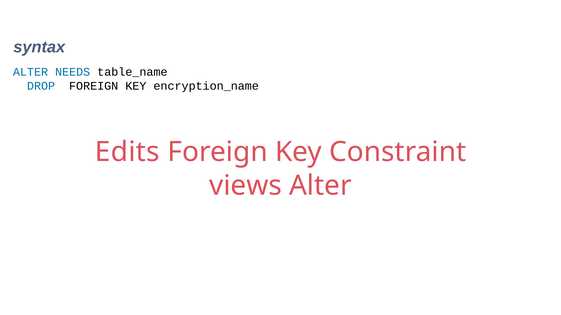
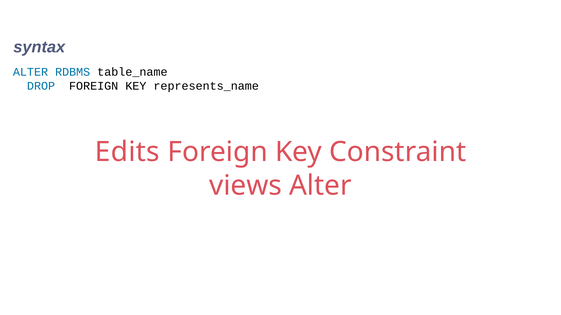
NEEDS: NEEDS -> RDBMS (73, 72)
encryption_name: encryption_name -> represents_name (206, 86)
